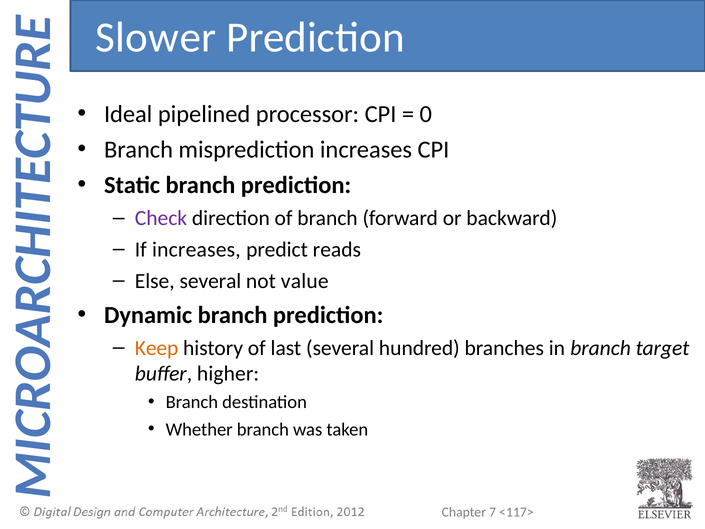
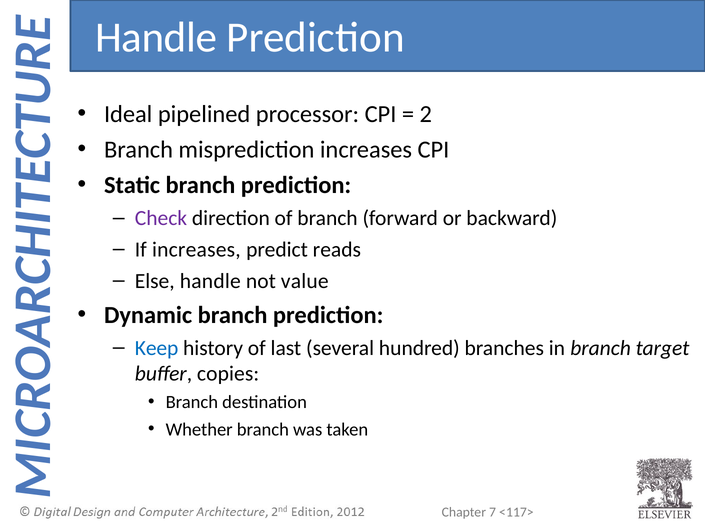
Slower: Slower -> Handle (156, 38)
0: 0 -> 2 (426, 114)
Else several: several -> handle (210, 281)
Keep colour: orange -> blue (157, 348)
higher: higher -> copies (228, 374)
